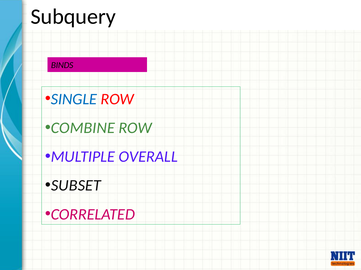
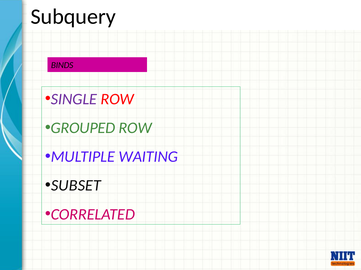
SINGLE colour: blue -> purple (74, 99)
COMBINE: COMBINE -> GROUPED (83, 128)
OVERALL: OVERALL -> WAITING (148, 157)
